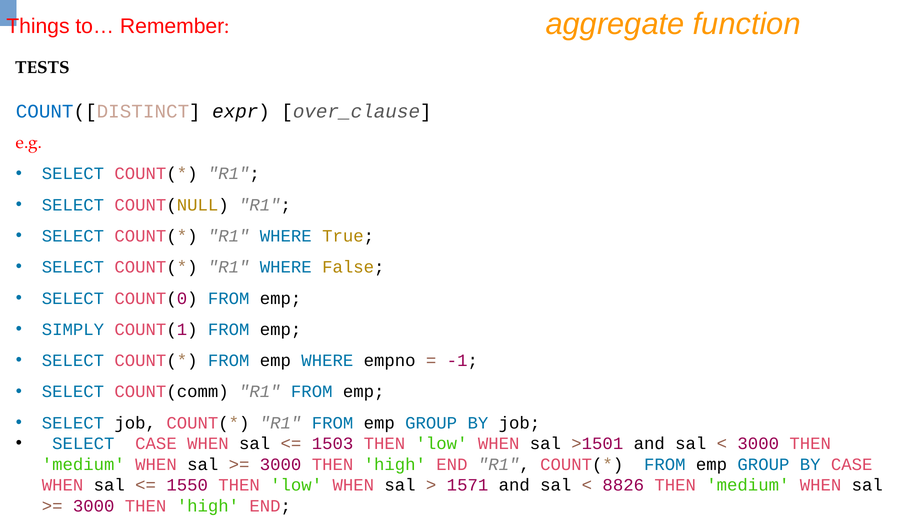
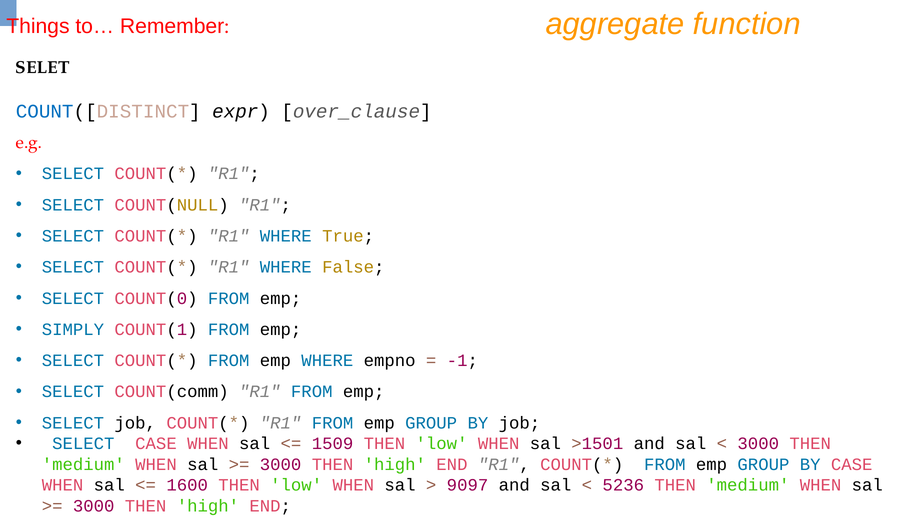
TESTS: TESTS -> SELET (43, 67)
1503: 1503 -> 1509 (333, 444)
1550: 1550 -> 1600 (187, 485)
1571: 1571 -> 9097 (468, 485)
8826: 8826 -> 5236 (623, 485)
